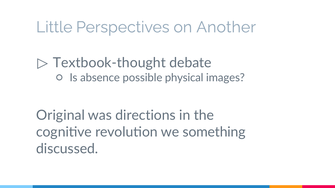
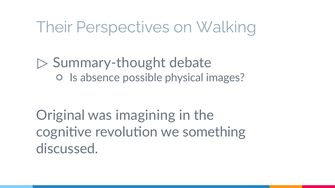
Little: Little -> Their (54, 27)
Another: Another -> Walking (226, 27)
Textbook-thought: Textbook-thought -> Summary-thought (109, 63)
directions: directions -> imagining (145, 116)
